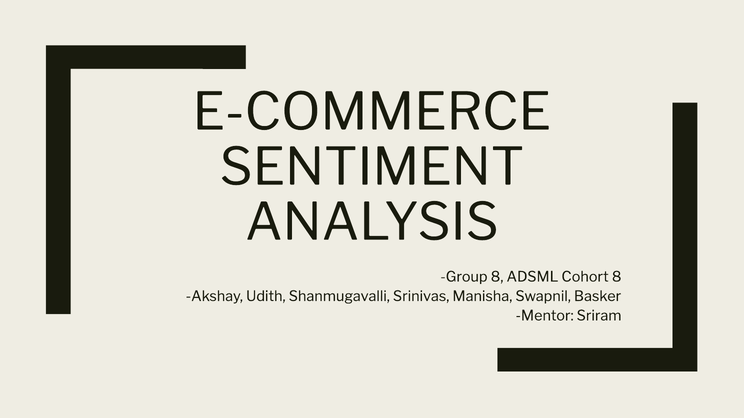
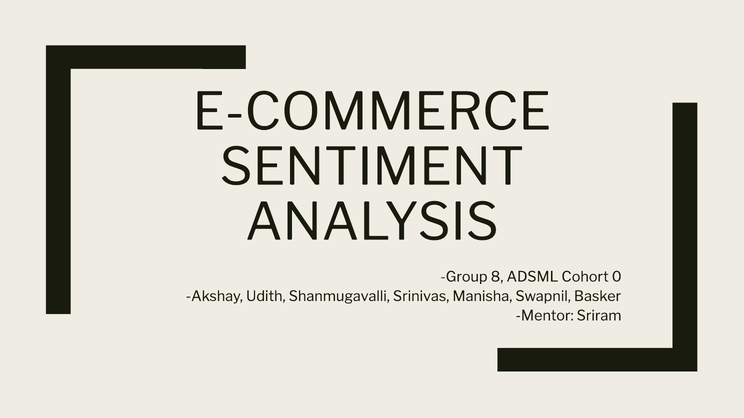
Cohort 8: 8 -> 0 (617, 277)
